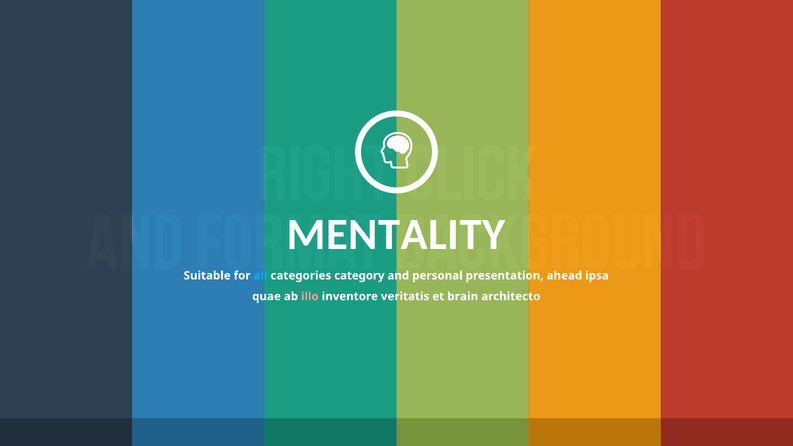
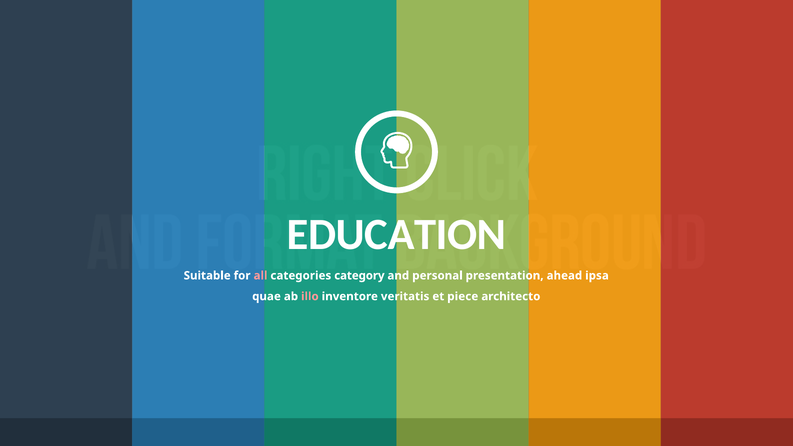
MENTALITY: MENTALITY -> EDUCATION (397, 235)
all colour: light blue -> pink (260, 276)
brain: brain -> piece (463, 296)
